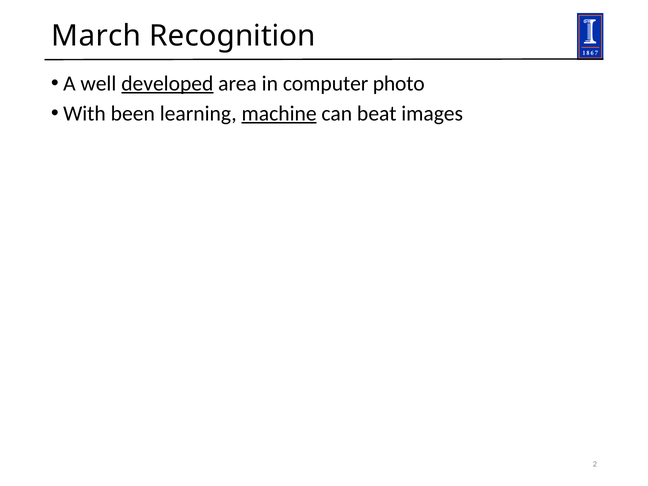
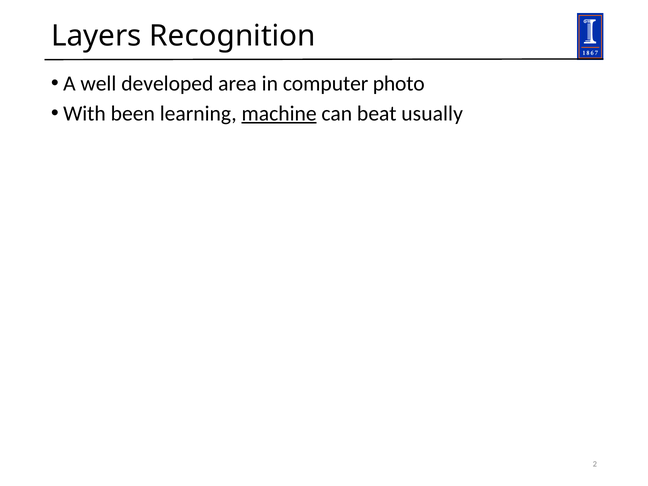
March: March -> Layers (96, 36)
developed underline: present -> none (167, 83)
images: images -> usually (432, 114)
